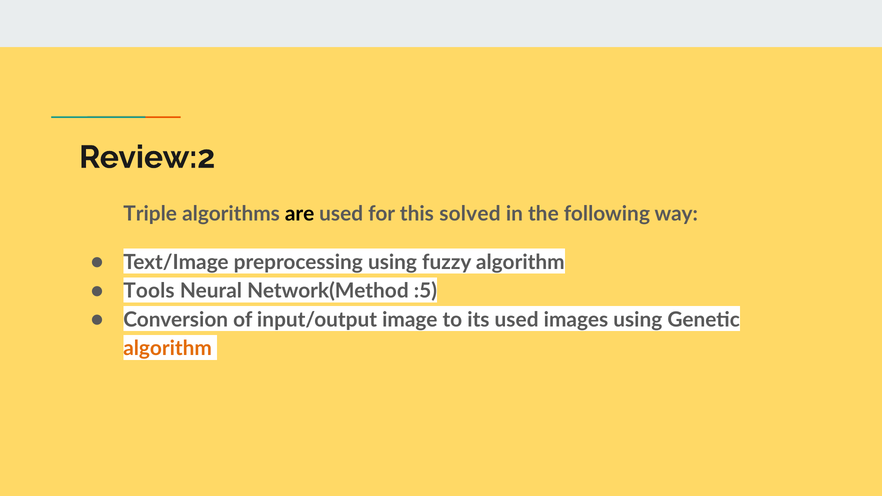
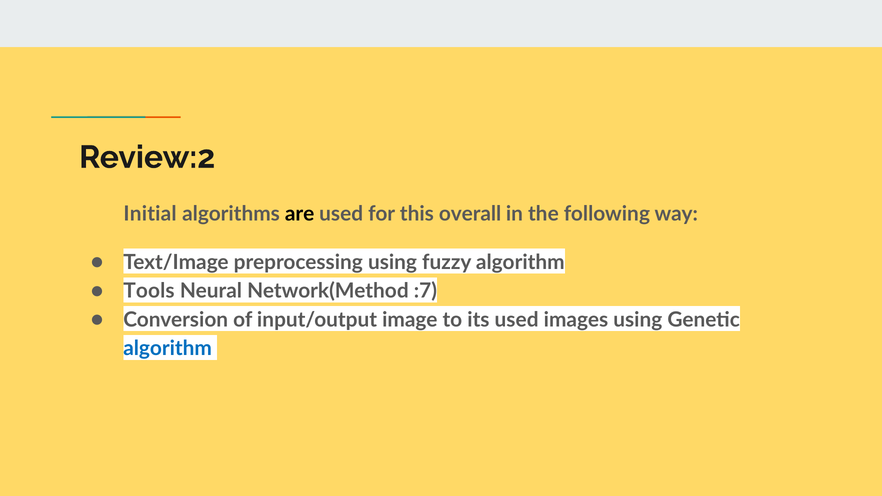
Triple: Triple -> Initial (150, 214)
solved: solved -> overall (470, 214)
:5: :5 -> :7 (425, 291)
algorithm colour: orange -> blue (168, 349)
